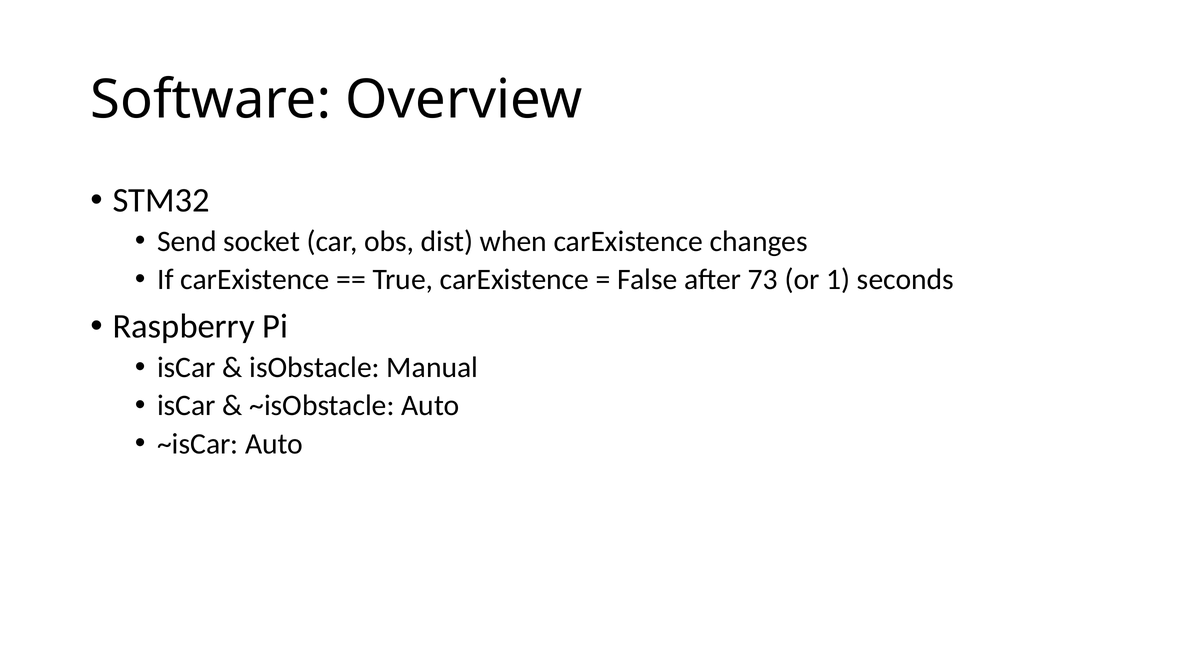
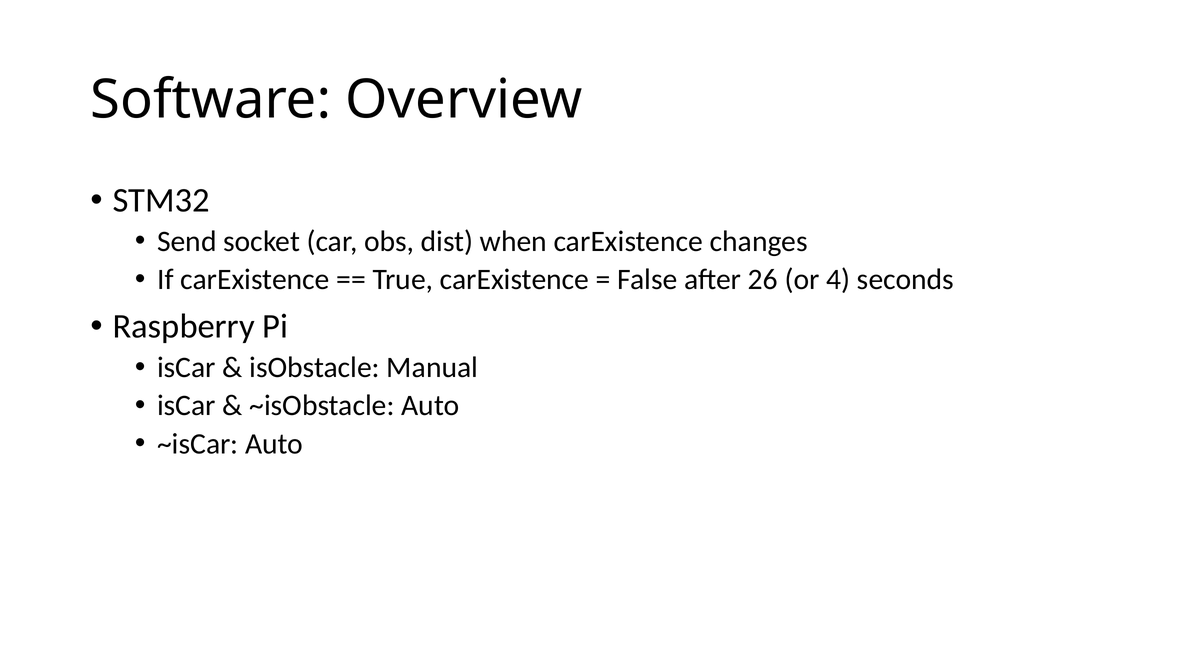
73: 73 -> 26 (763, 280)
1: 1 -> 4 (838, 280)
